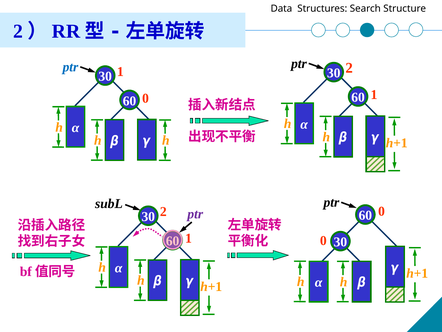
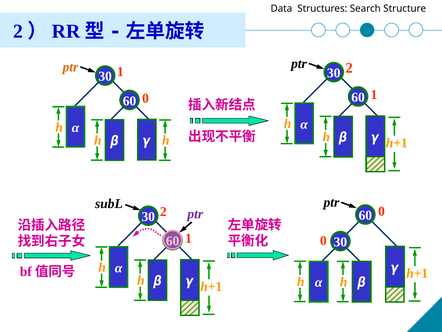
ptr colour: blue -> orange (70, 67)
